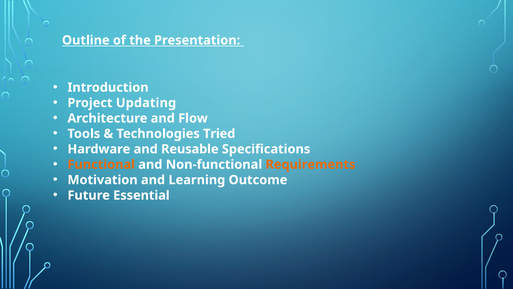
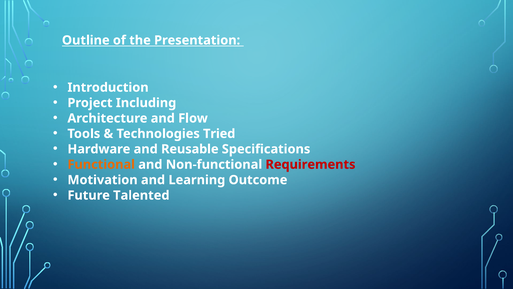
Updating: Updating -> Including (146, 103)
Requirements colour: orange -> red (310, 164)
Essential: Essential -> Talented (141, 195)
